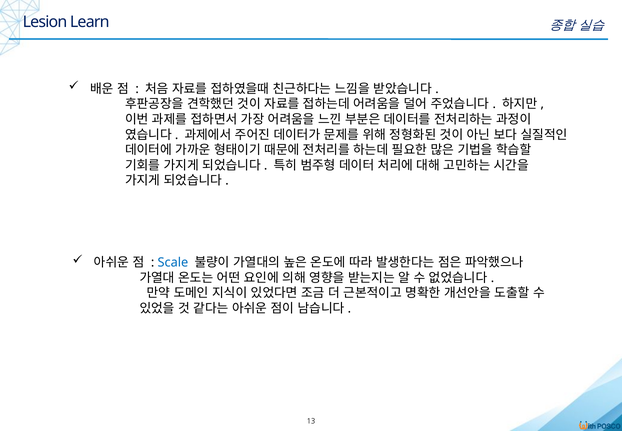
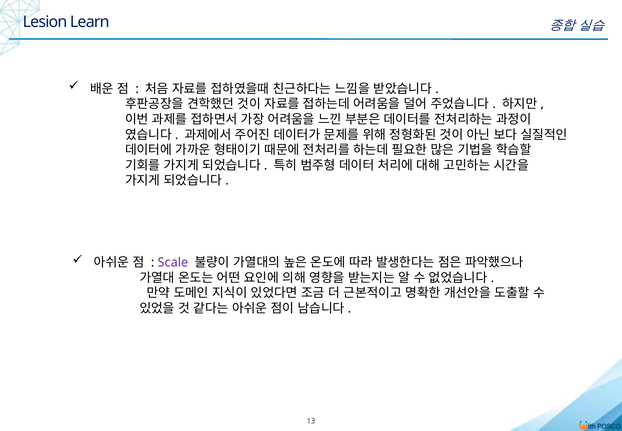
Scale colour: blue -> purple (173, 262)
